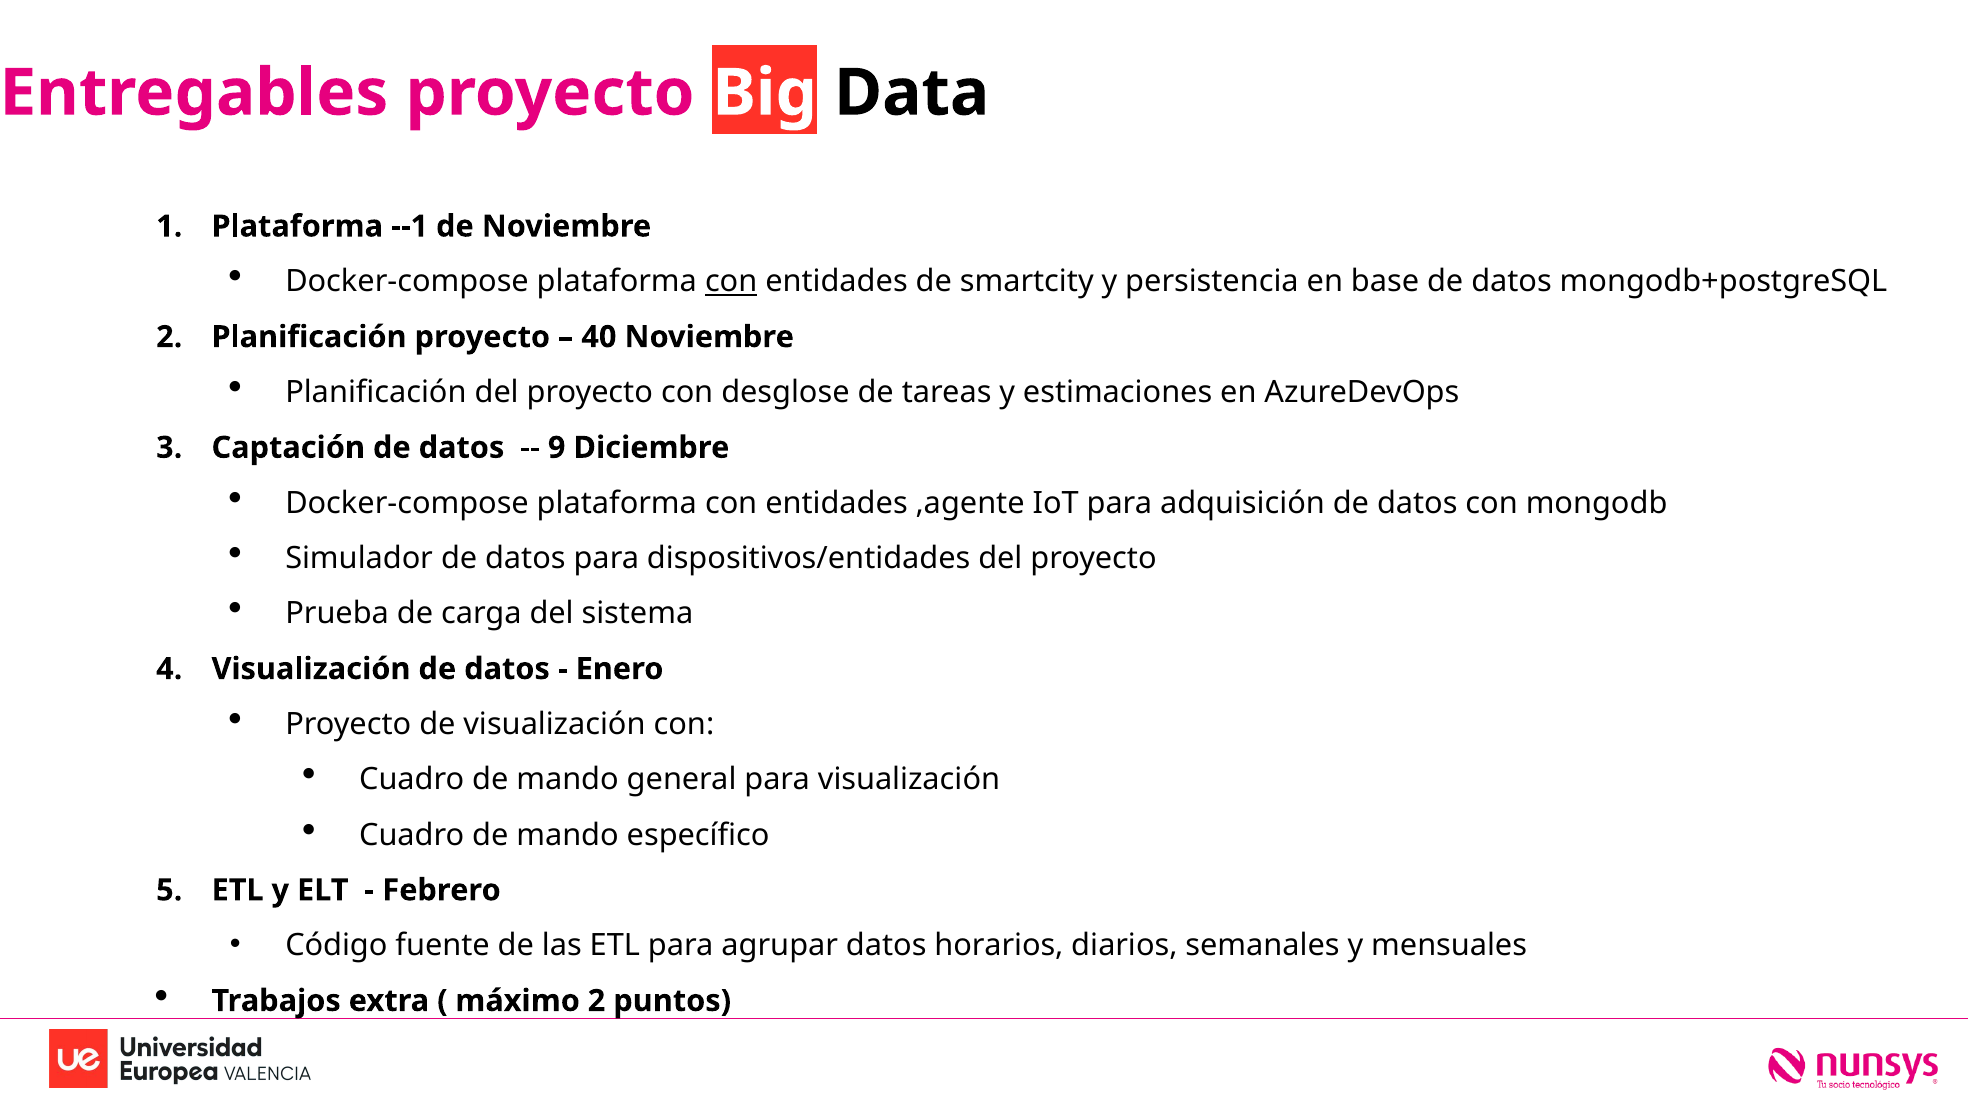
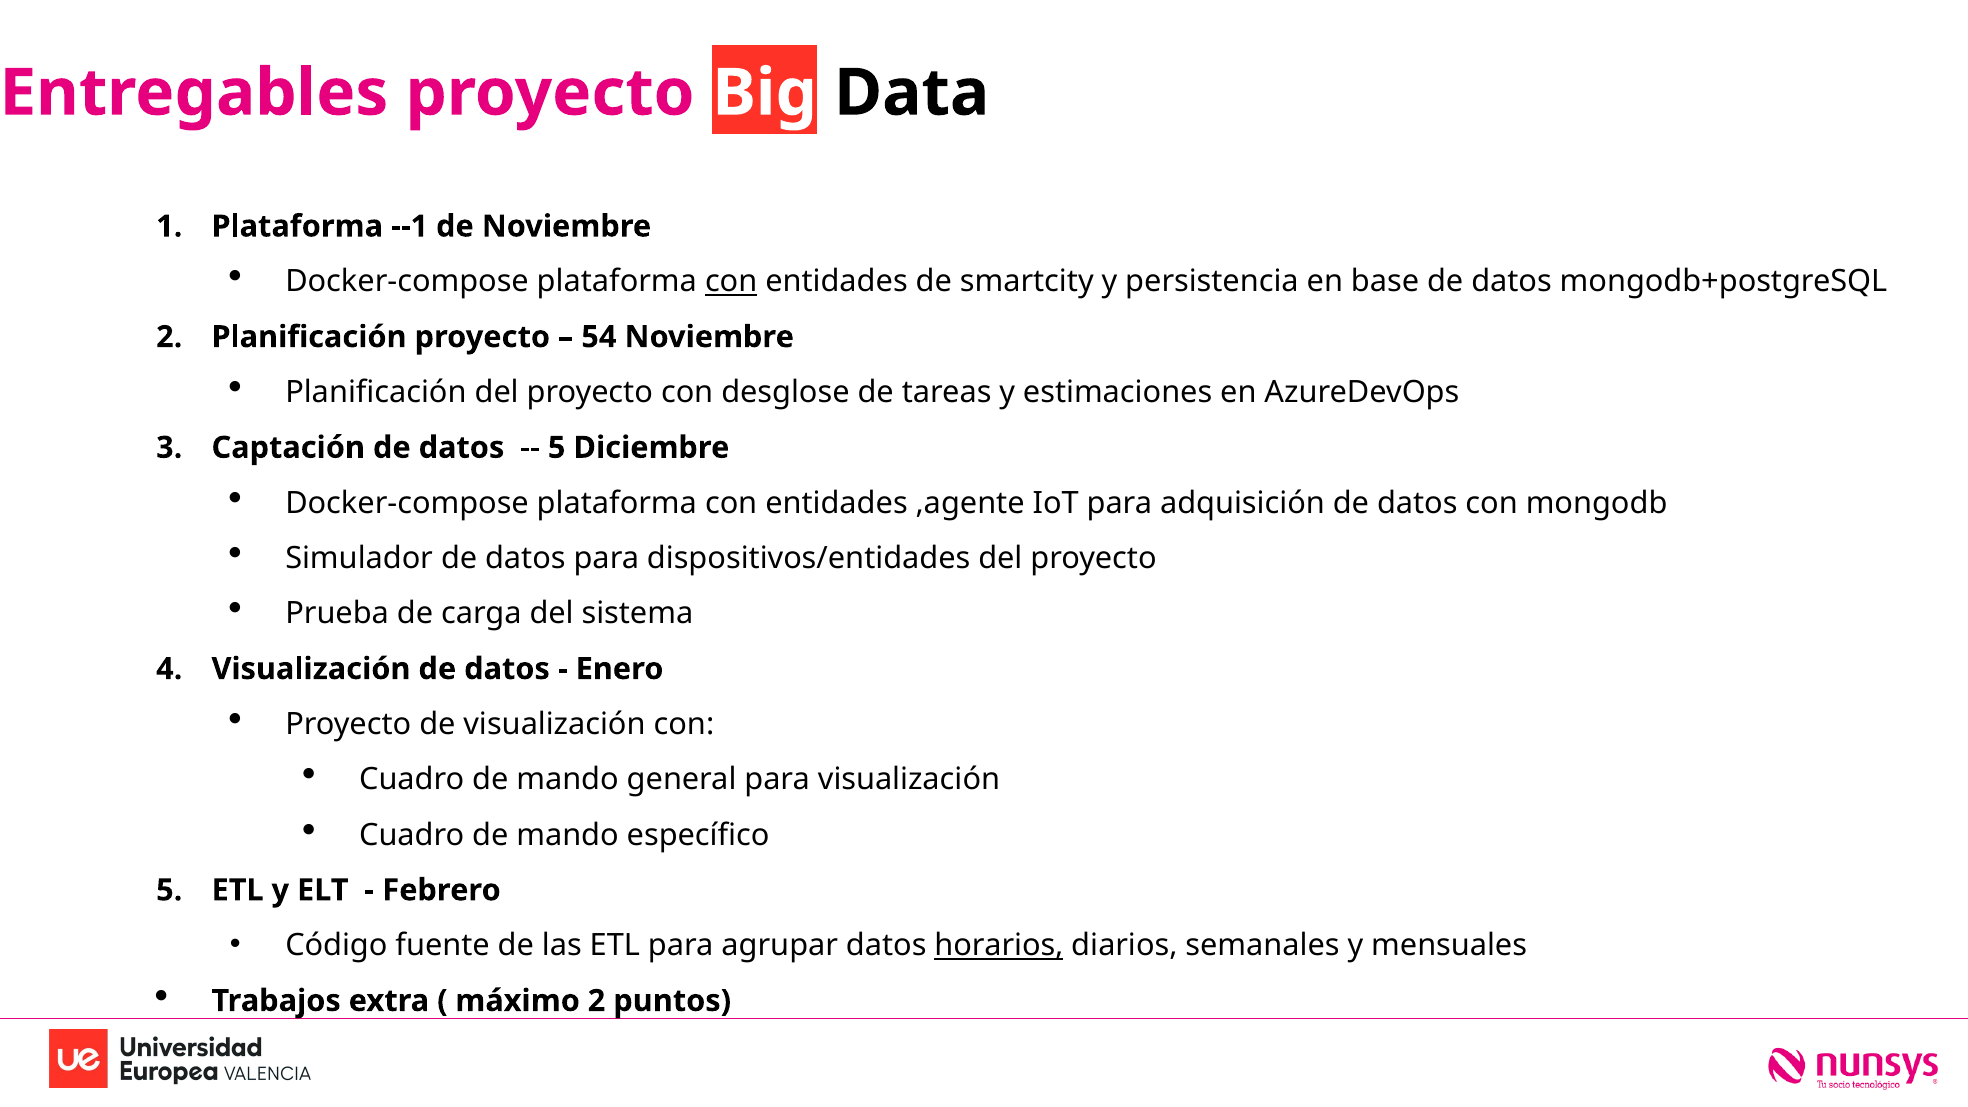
40: 40 -> 54 (599, 337)
9: 9 -> 5 (557, 448)
horarios underline: none -> present (999, 946)
